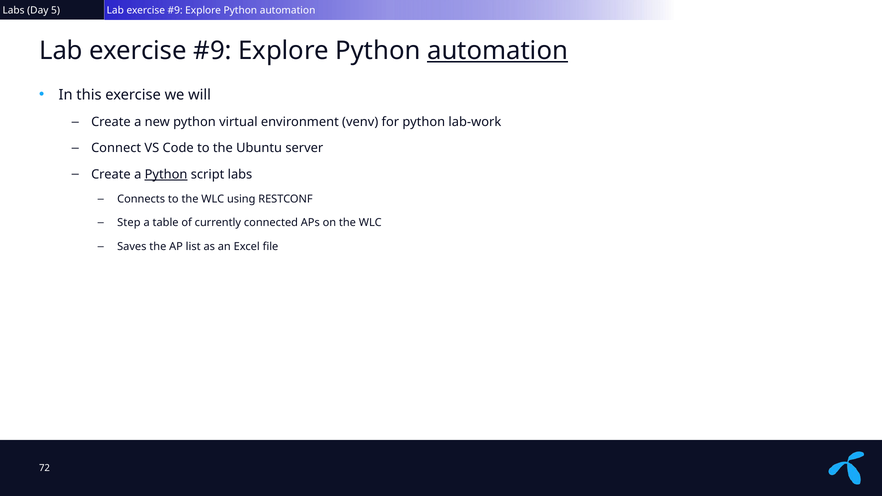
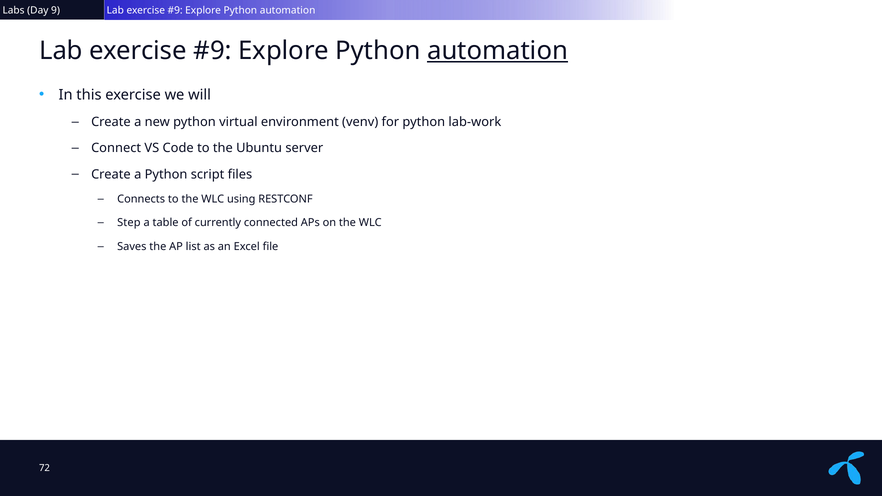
5: 5 -> 9 (56, 10)
Python underline: present -> none (166, 174)
script labs: labs -> files (240, 174)
